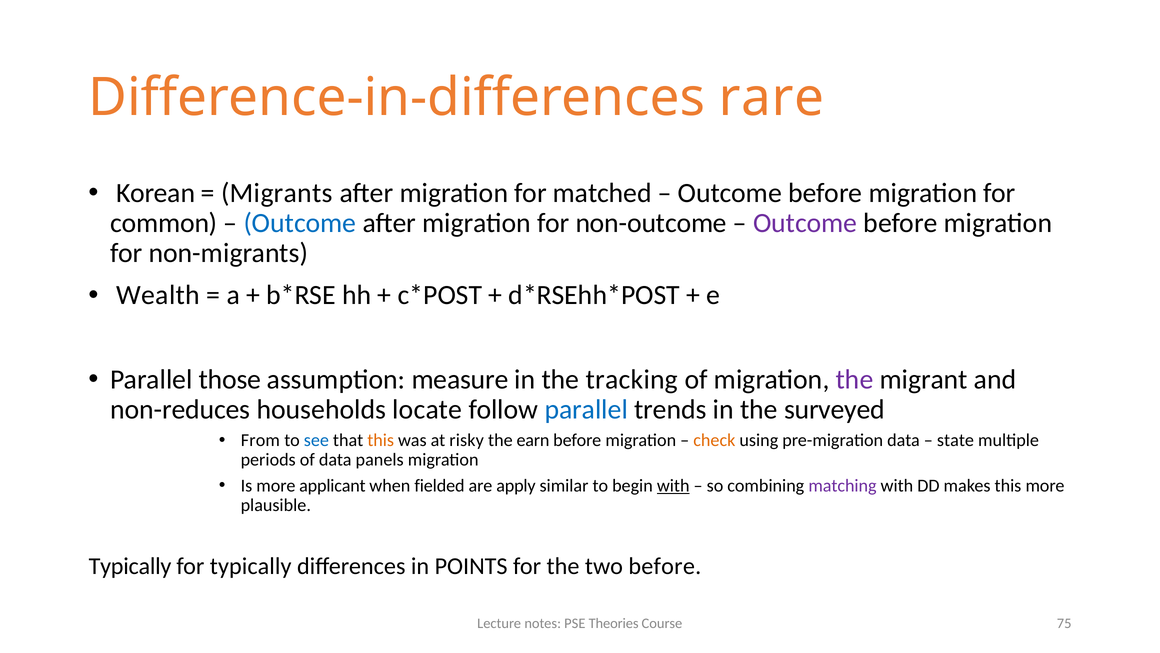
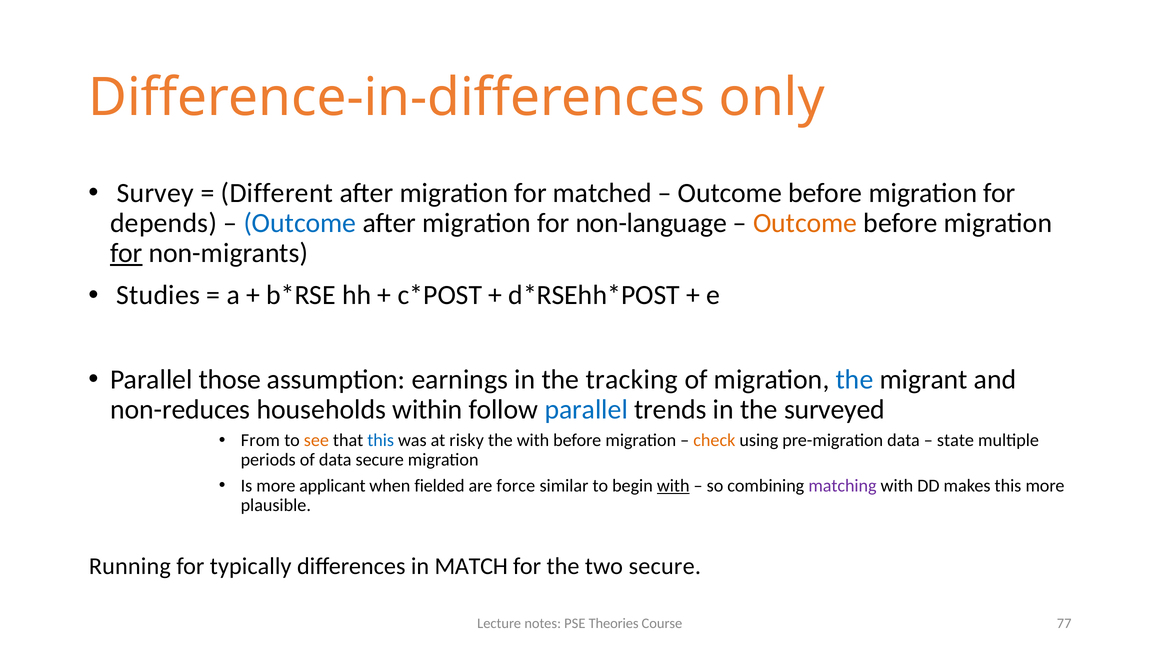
rare: rare -> only (772, 97)
Korean: Korean -> Survey (155, 193)
Migrants: Migrants -> Different (277, 193)
common: common -> depends (164, 223)
non-outcome: non-outcome -> non-language (651, 223)
Outcome colour: purple -> orange (805, 223)
for underline: none -> present (126, 253)
Wealth: Wealth -> Studies (158, 295)
measure: measure -> earnings (460, 379)
the colour: purple -> blue (855, 379)
locate: locate -> within (427, 409)
see colour: blue -> orange (316, 440)
this colour: orange -> blue (381, 440)
the earn: earn -> with (533, 440)
data panels: panels -> secure (380, 460)
apply: apply -> force (516, 485)
Typically: Typically -> Running (130, 566)
POINTS: POINTS -> MATCH (471, 566)
two before: before -> secure (665, 566)
75: 75 -> 77 (1064, 623)
